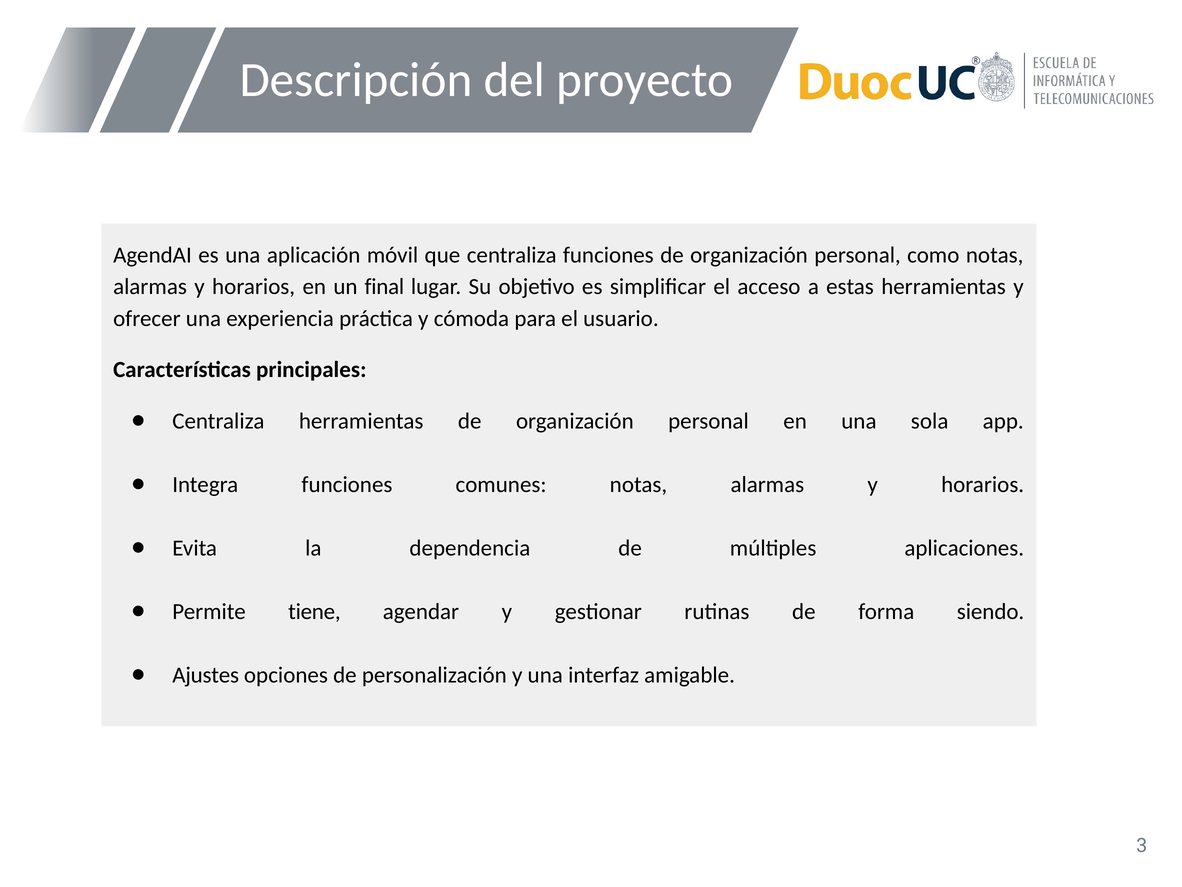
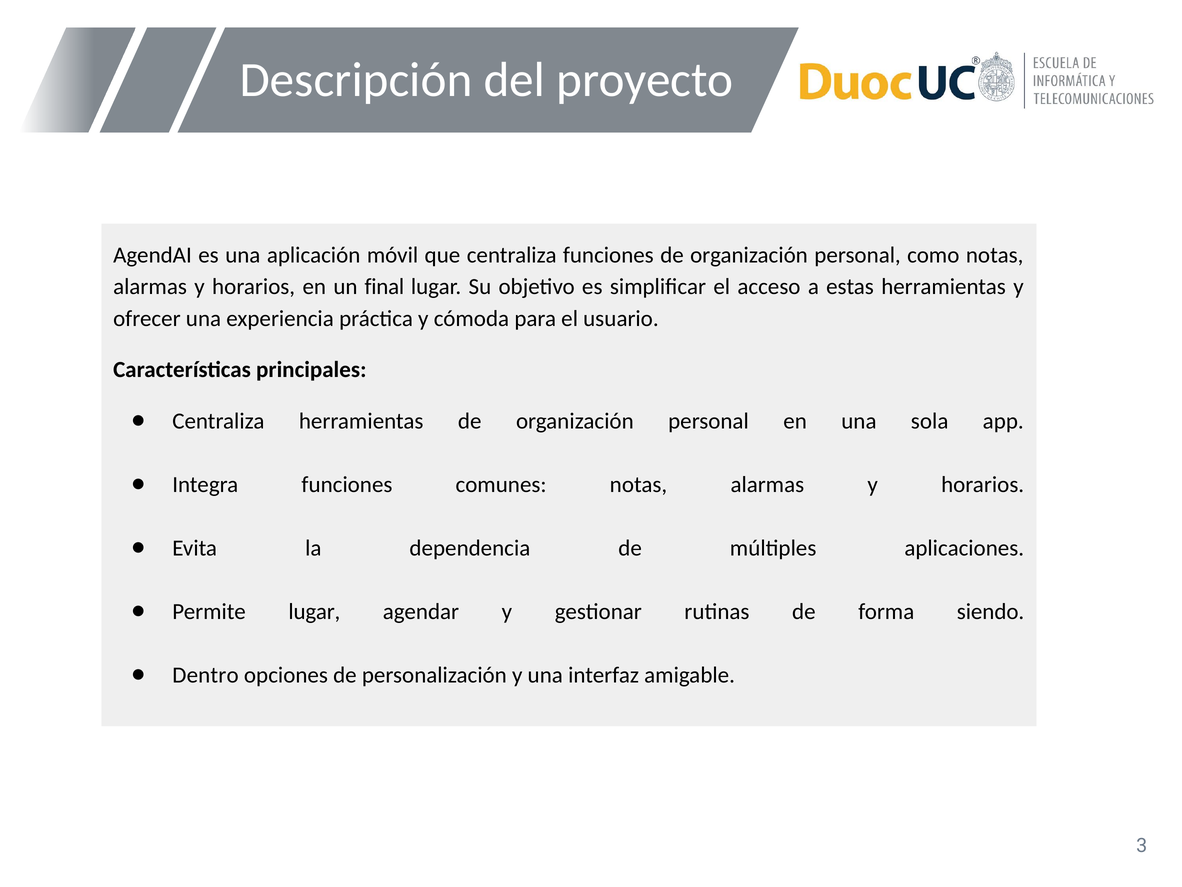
Permite tiene: tiene -> lugar (314, 611)
Ajustes: Ajustes -> Dentro (205, 675)
